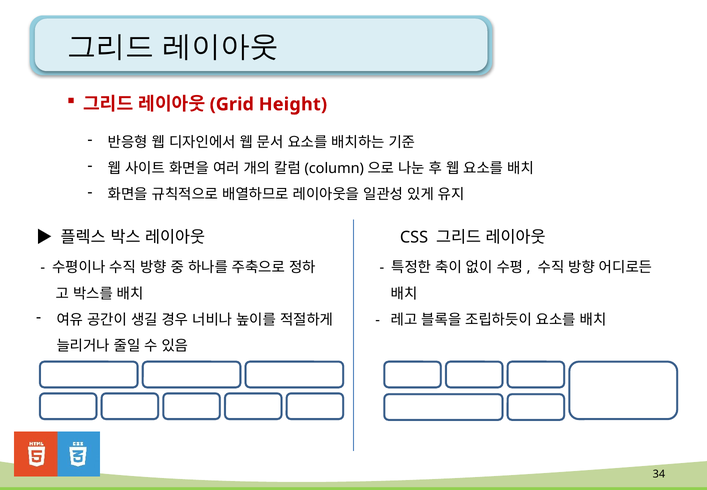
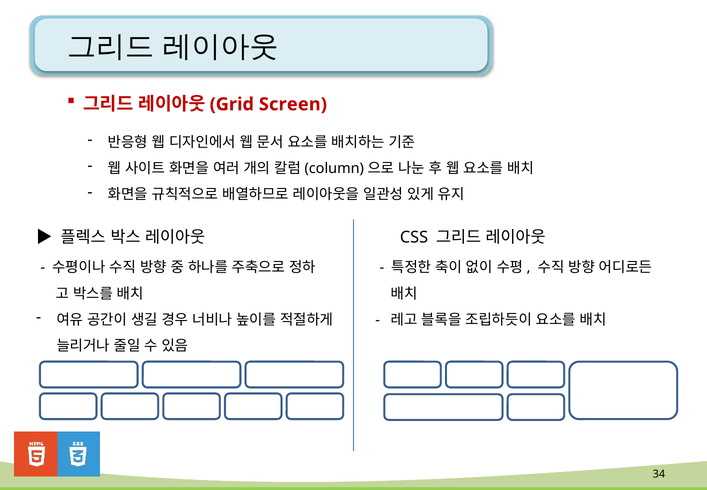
Height: Height -> Screen (293, 104)
